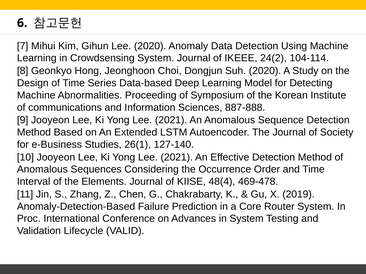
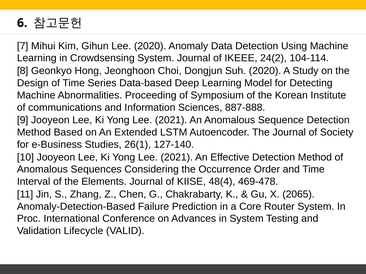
2019: 2019 -> 2065 (298, 195)
